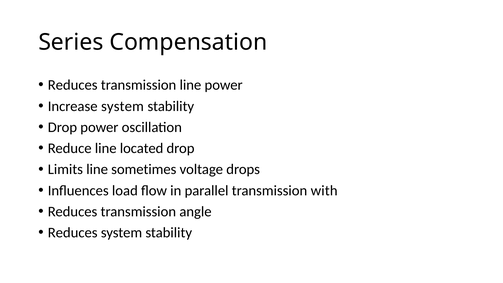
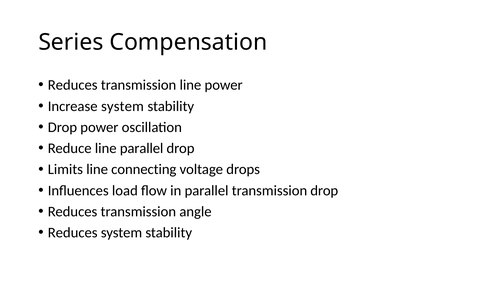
line located: located -> parallel (142, 148)
sometimes: sometimes -> connecting (144, 169)
transmission with: with -> drop (324, 190)
